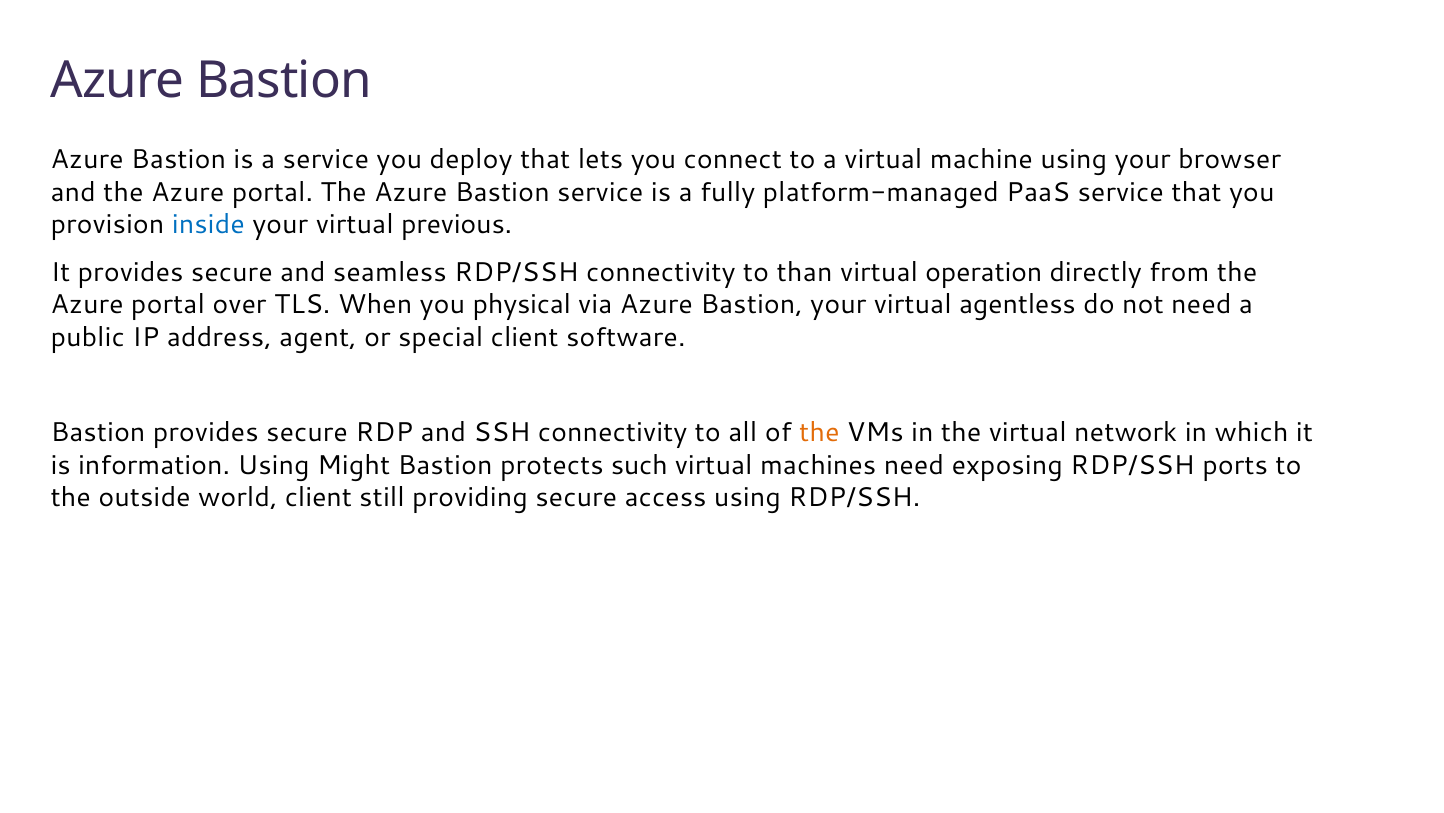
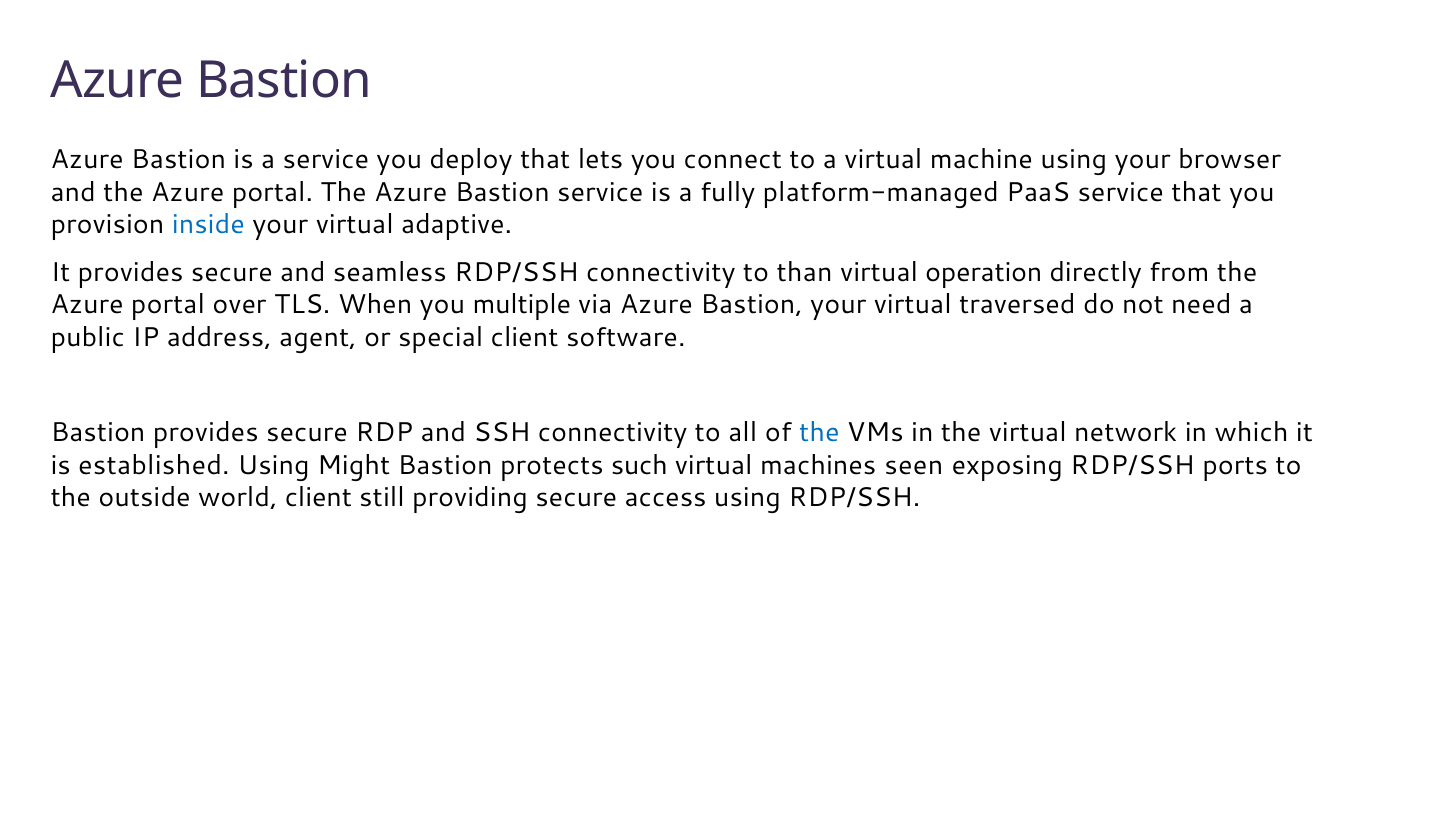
previous: previous -> adaptive (457, 225)
physical: physical -> multiple (522, 305)
agentless: agentless -> traversed (1017, 305)
the colour: orange -> blue (819, 432)
information: information -> established (154, 465)
machines need: need -> seen (914, 465)
